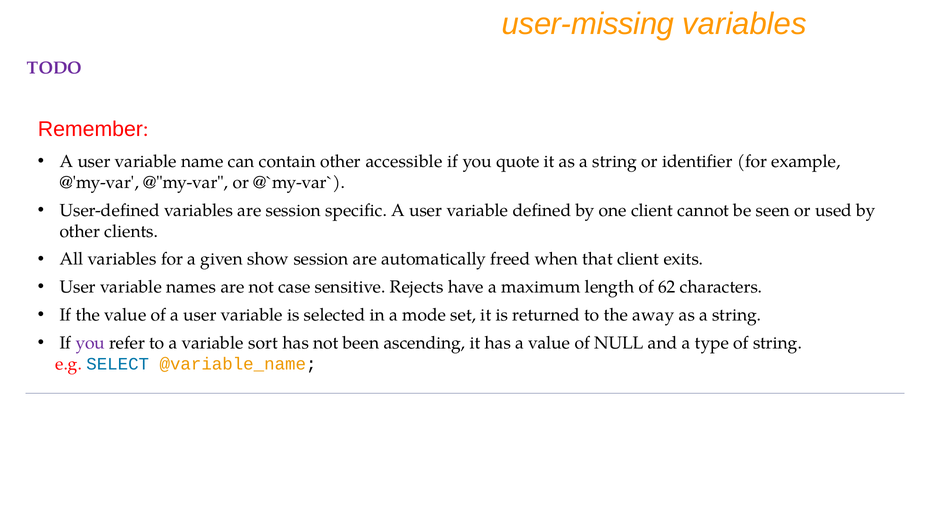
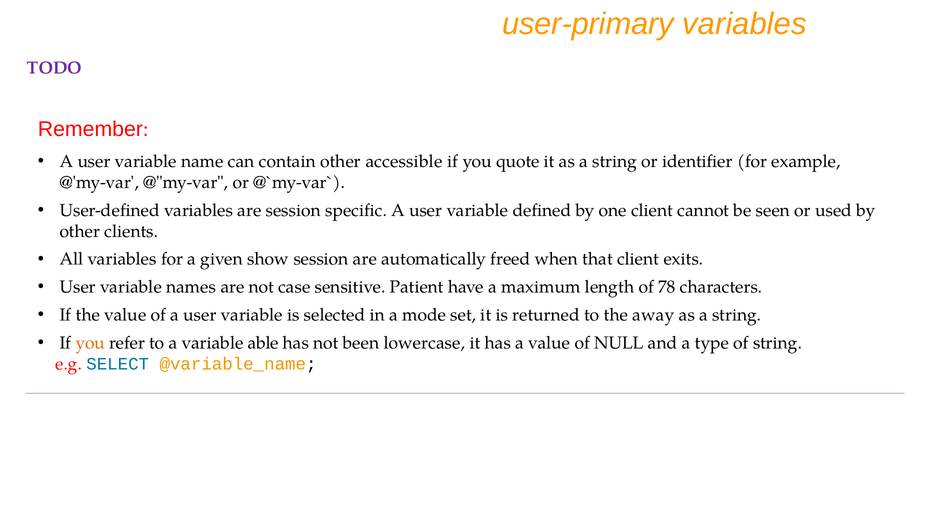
user-missing: user-missing -> user-primary (588, 24)
Rejects: Rejects -> Patient (417, 287)
62: 62 -> 78 (667, 287)
you colour: purple -> orange (90, 343)
sort: sort -> able (263, 343)
ascending: ascending -> lowercase (424, 343)
